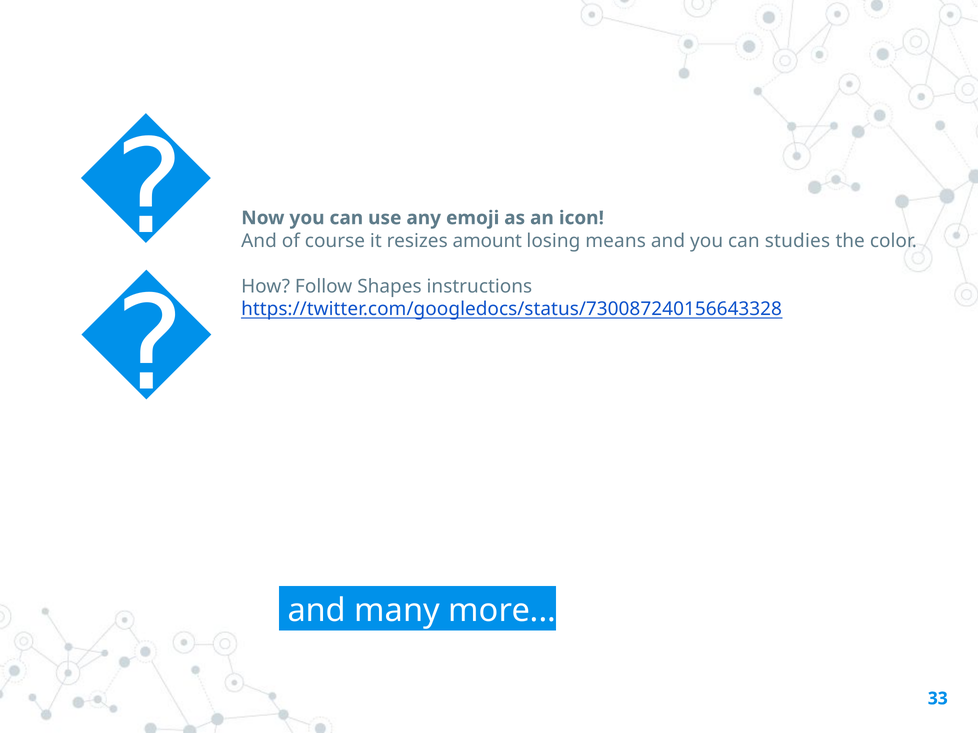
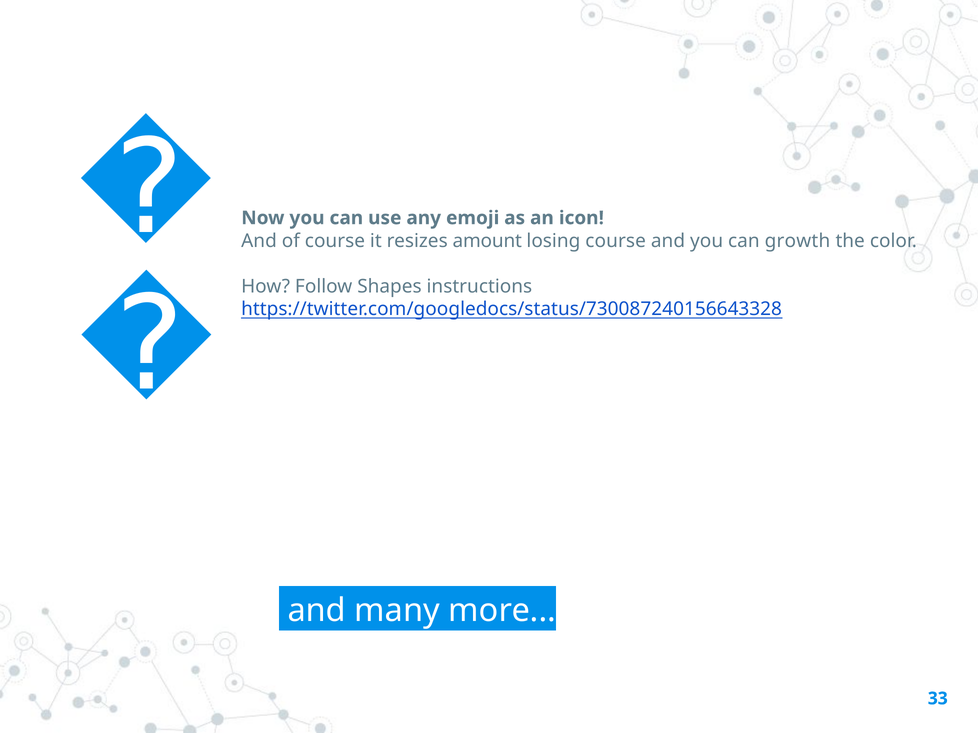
losing means: means -> course (616, 241)
studies: studies -> growth (797, 241)
